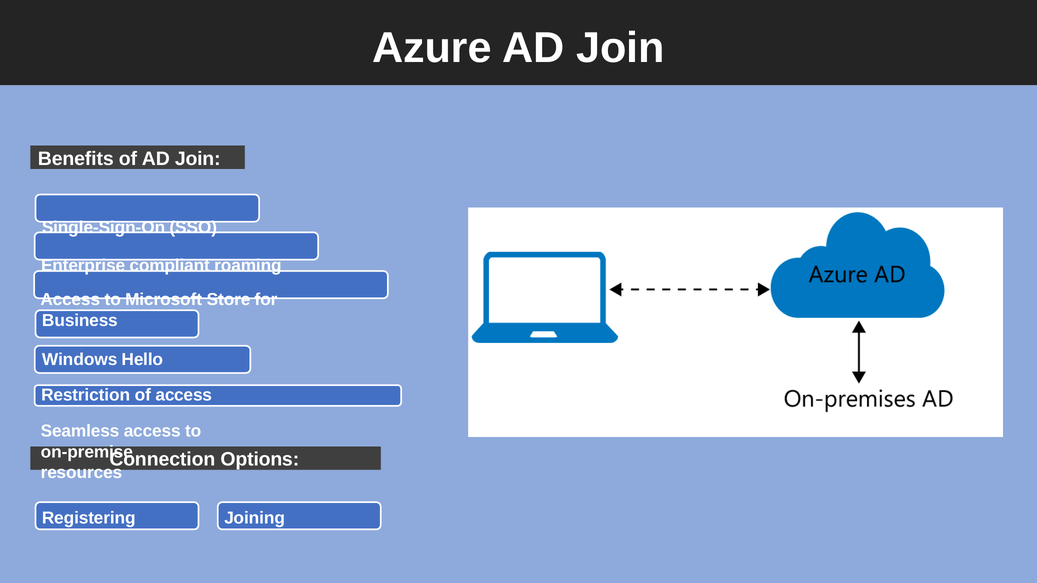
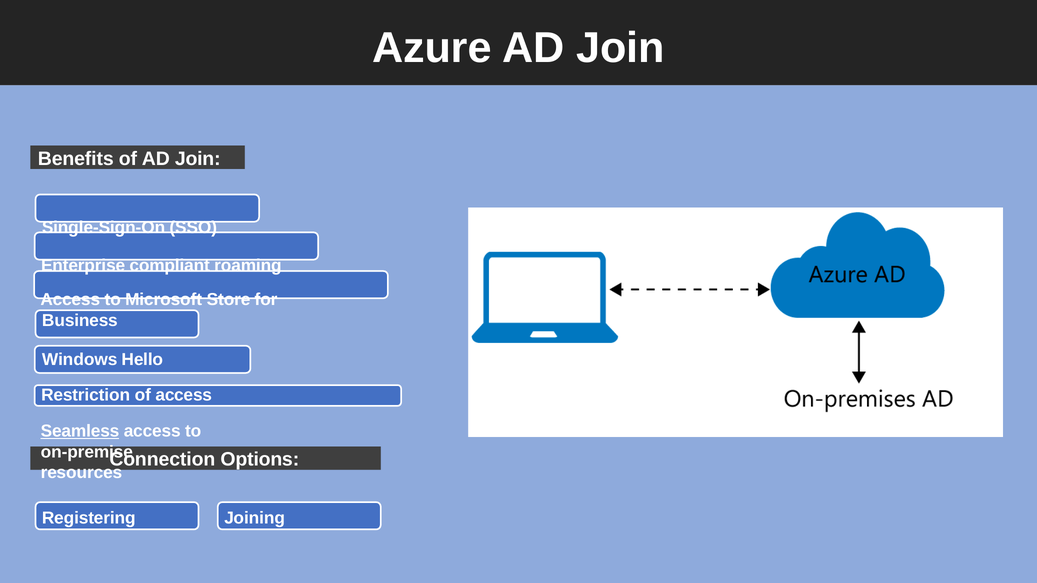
Seamless underline: none -> present (80, 431)
